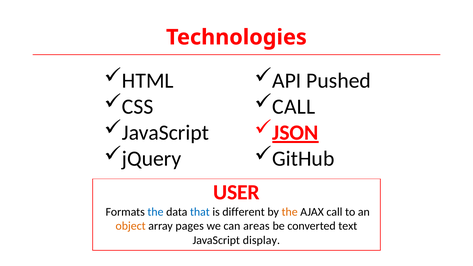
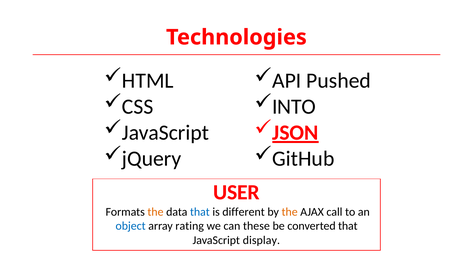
CALL: CALL -> INTO (294, 107)
the colour: blue -> orange (155, 212)
object colour: orange -> blue (131, 226)
pages: pages -> rating (190, 226)
areas: areas -> these (256, 226)
converted text: text -> that (348, 226)
